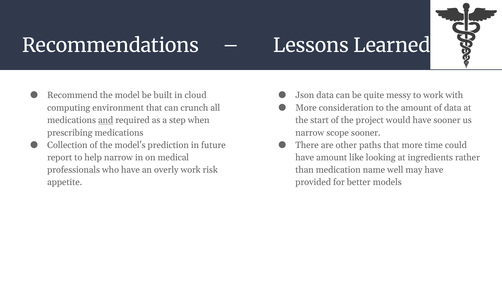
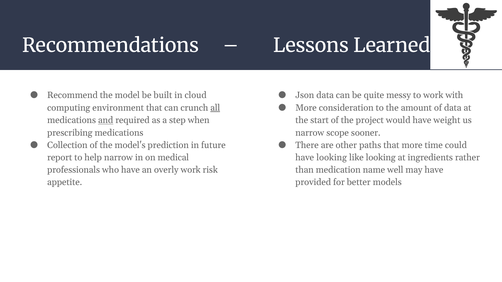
all underline: none -> present (215, 108)
have sooner: sooner -> weight (447, 120)
have amount: amount -> looking (332, 158)
